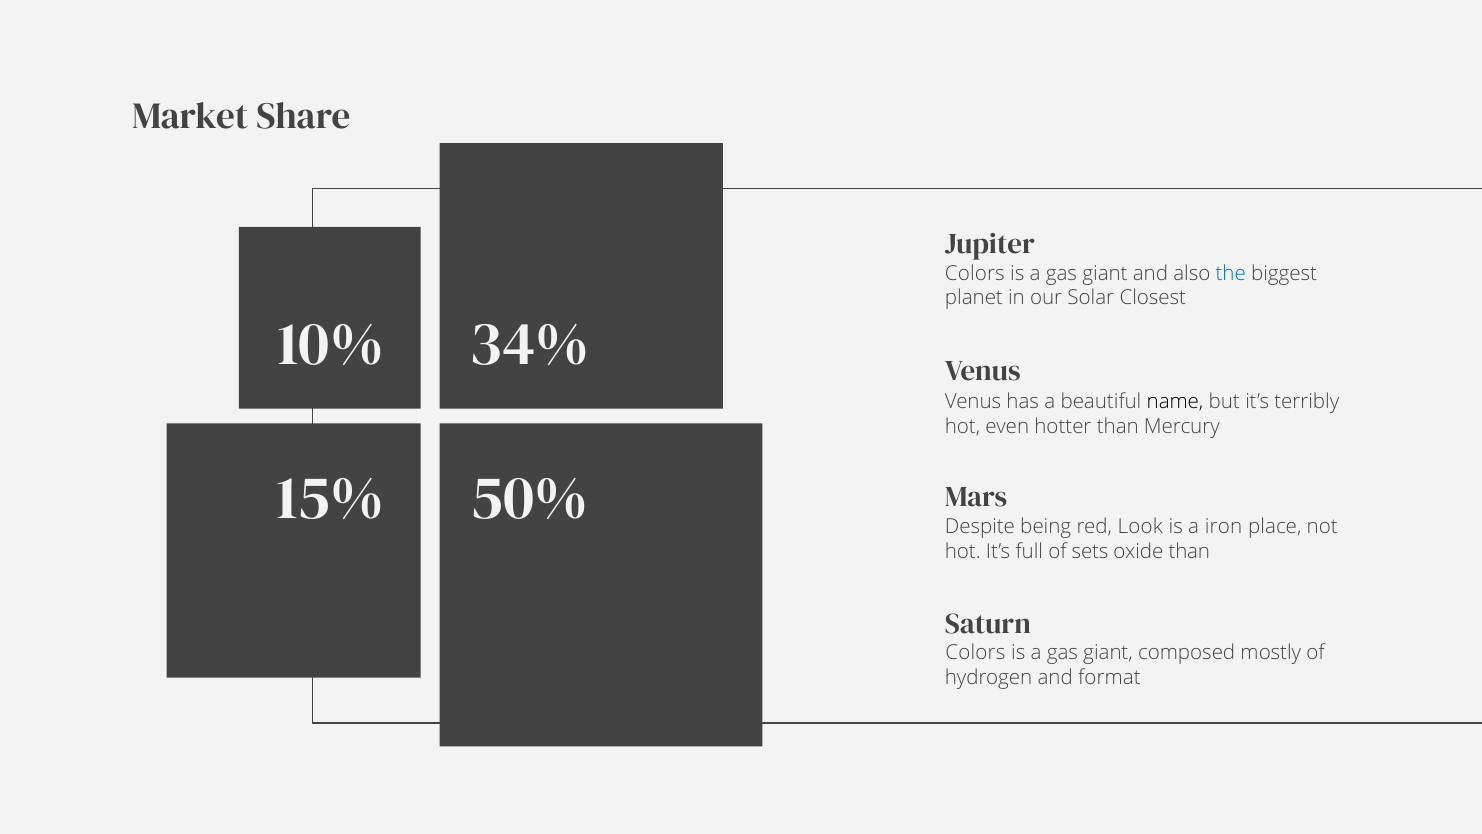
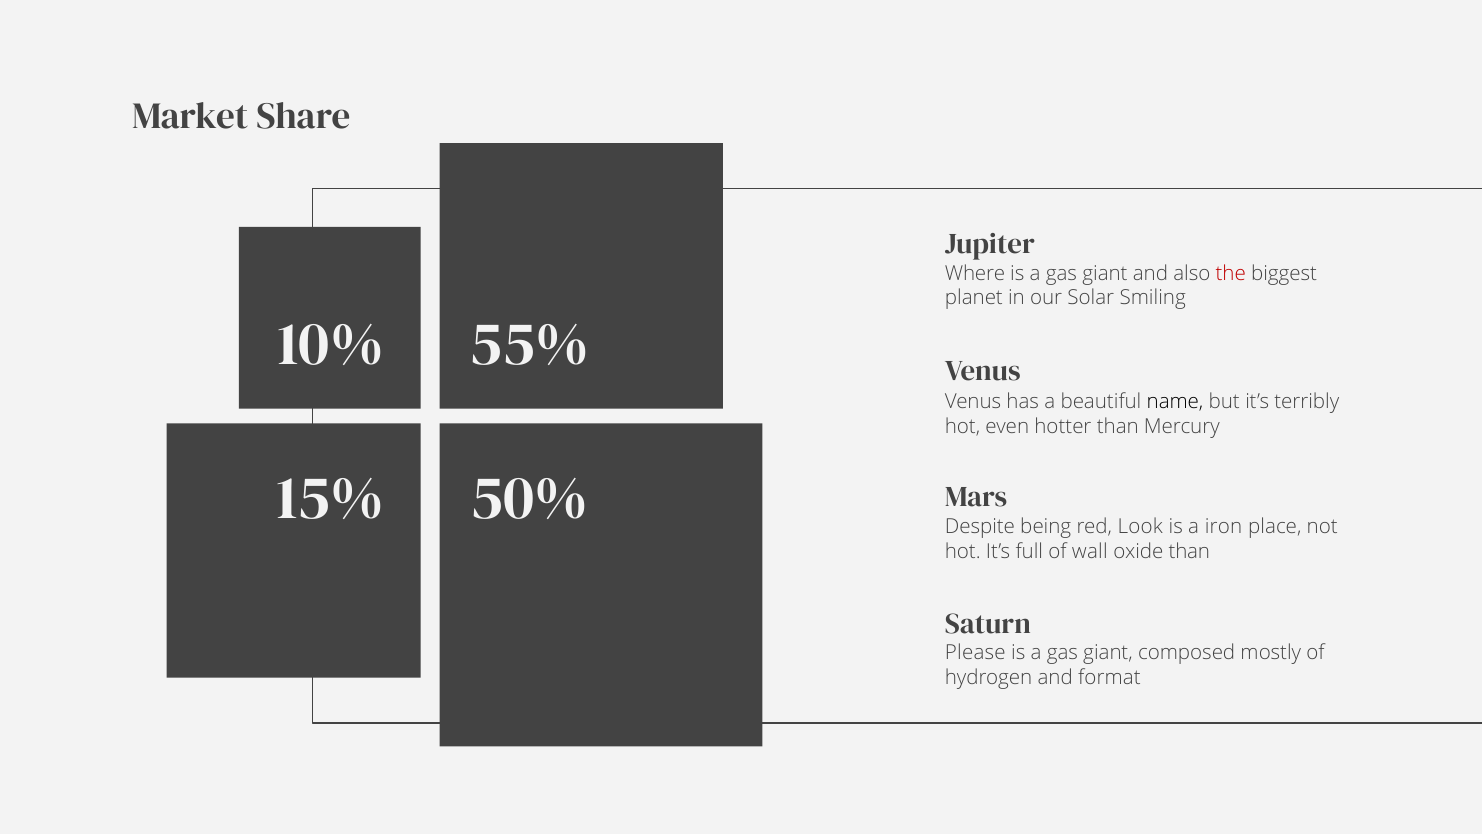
Colors: Colors -> Where (975, 273)
the colour: blue -> red (1231, 273)
Closest: Closest -> Smiling (1153, 298)
34%: 34% -> 55% (530, 344)
sets: sets -> wall (1090, 551)
Colors: Colors -> Please (975, 653)
